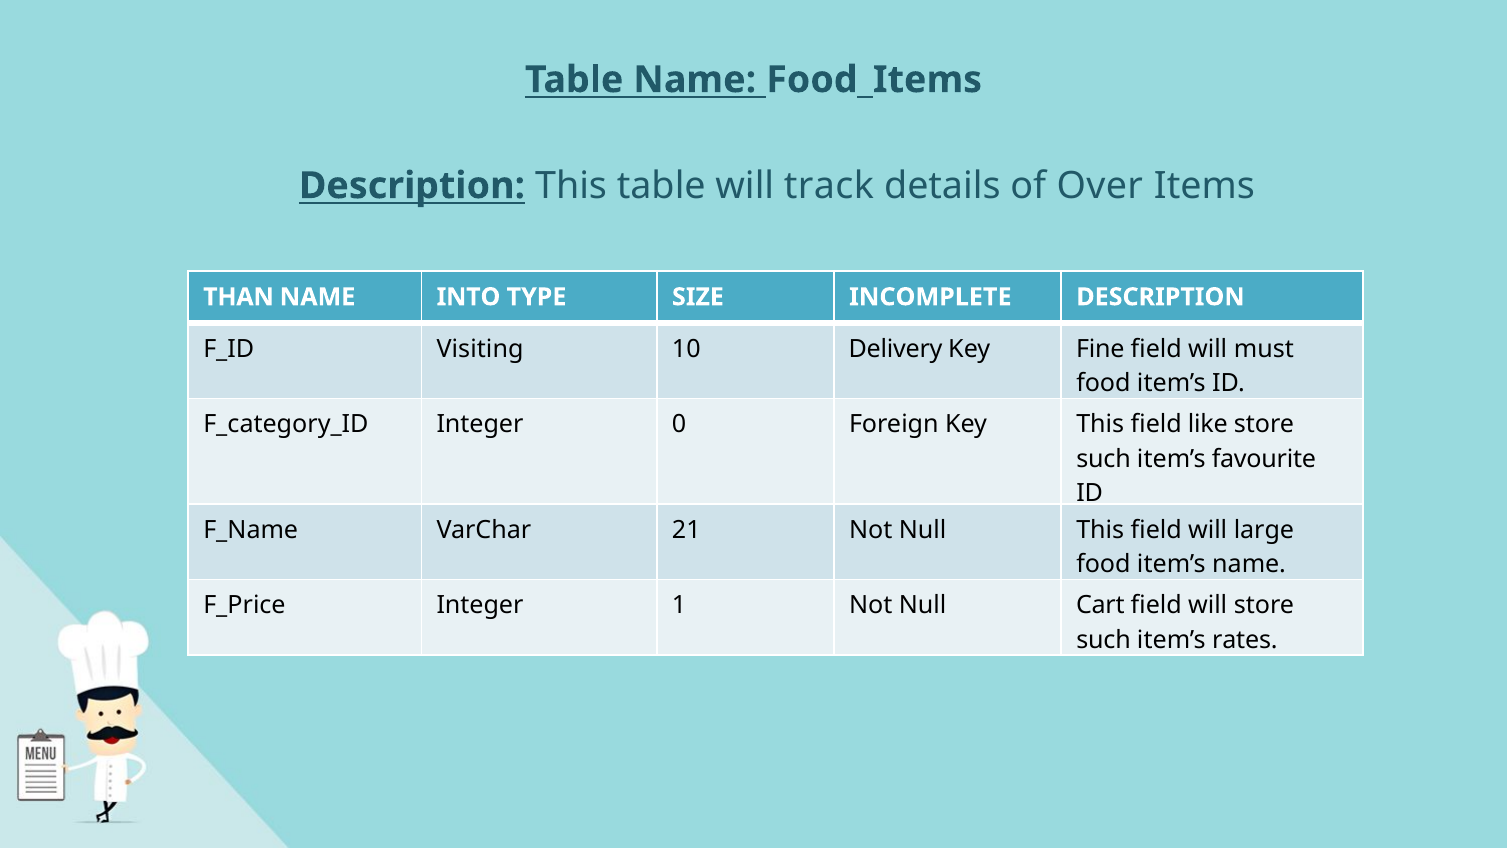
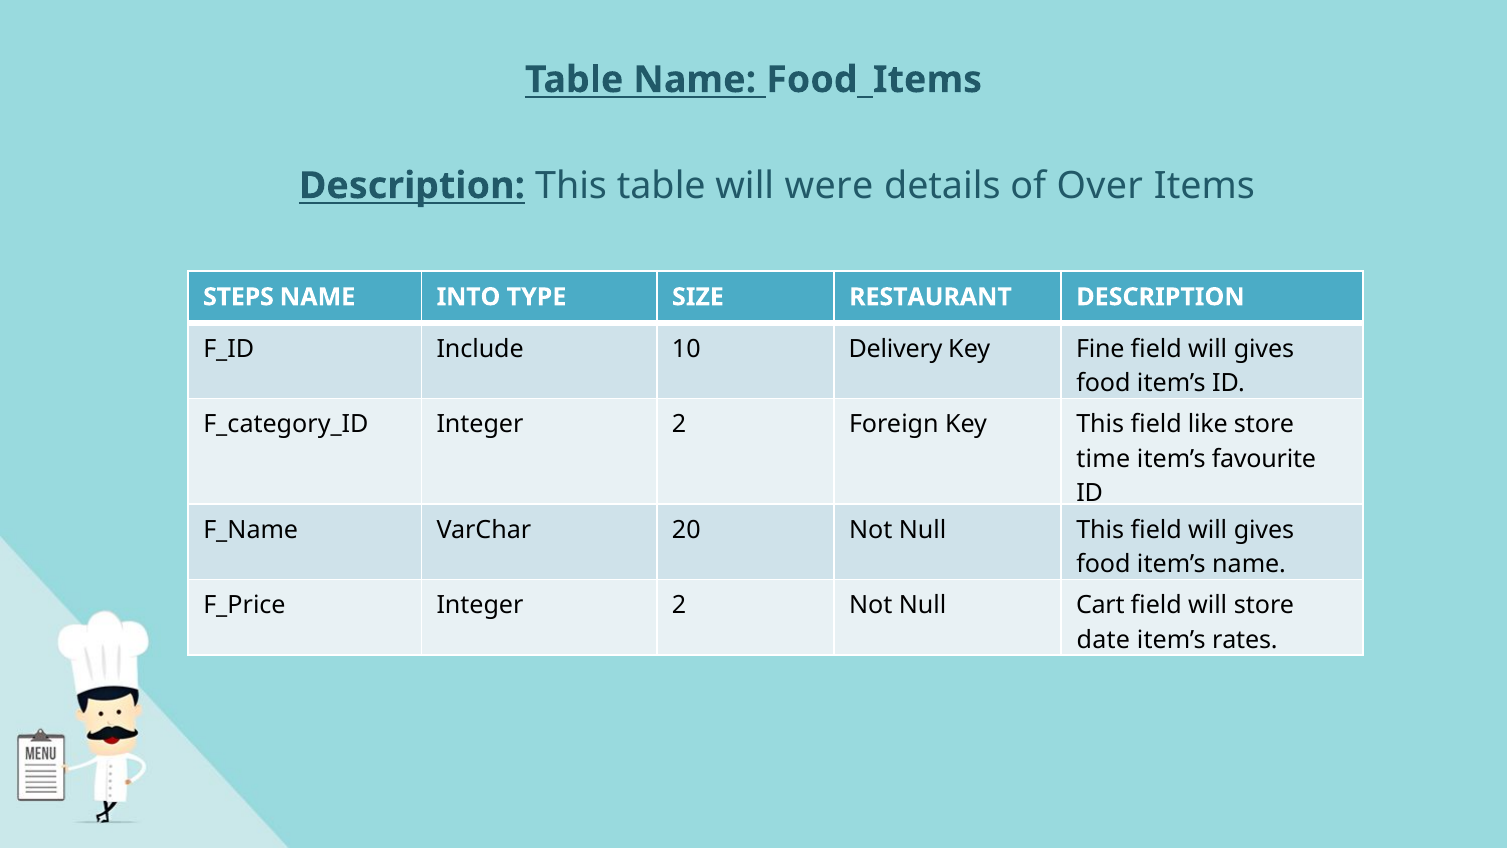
track: track -> were (829, 186)
THAN: THAN -> STEPS (238, 297)
INCOMPLETE: INCOMPLETE -> RESTAURANT (930, 297)
Visiting: Visiting -> Include (480, 349)
must: must -> gives (1264, 349)
0: 0 -> 2 (679, 424)
such: such -> time (1103, 459)
21: 21 -> 20 (686, 530)
This field will large: large -> gives (1264, 530)
1: 1 -> 2 (679, 605)
such: such -> date (1103, 640)
